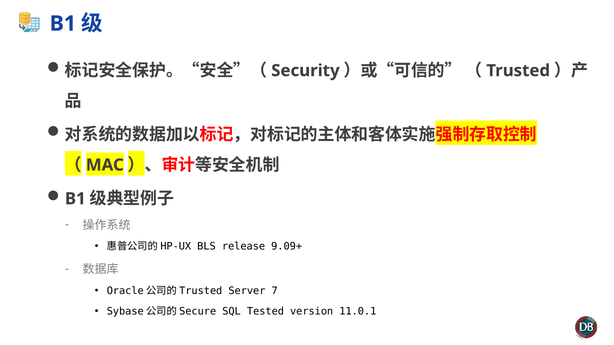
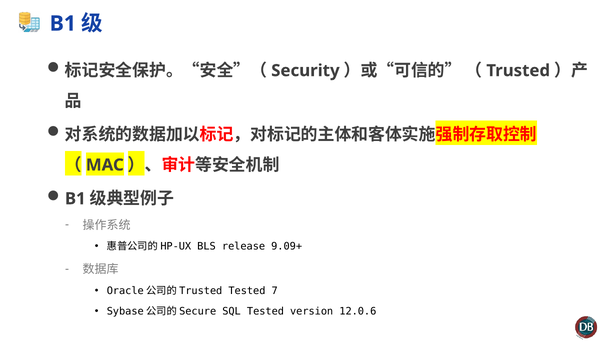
Server: Server -> Tested (247, 291)
11.0.1: 11.0.1 -> 12.0.6 (358, 312)
